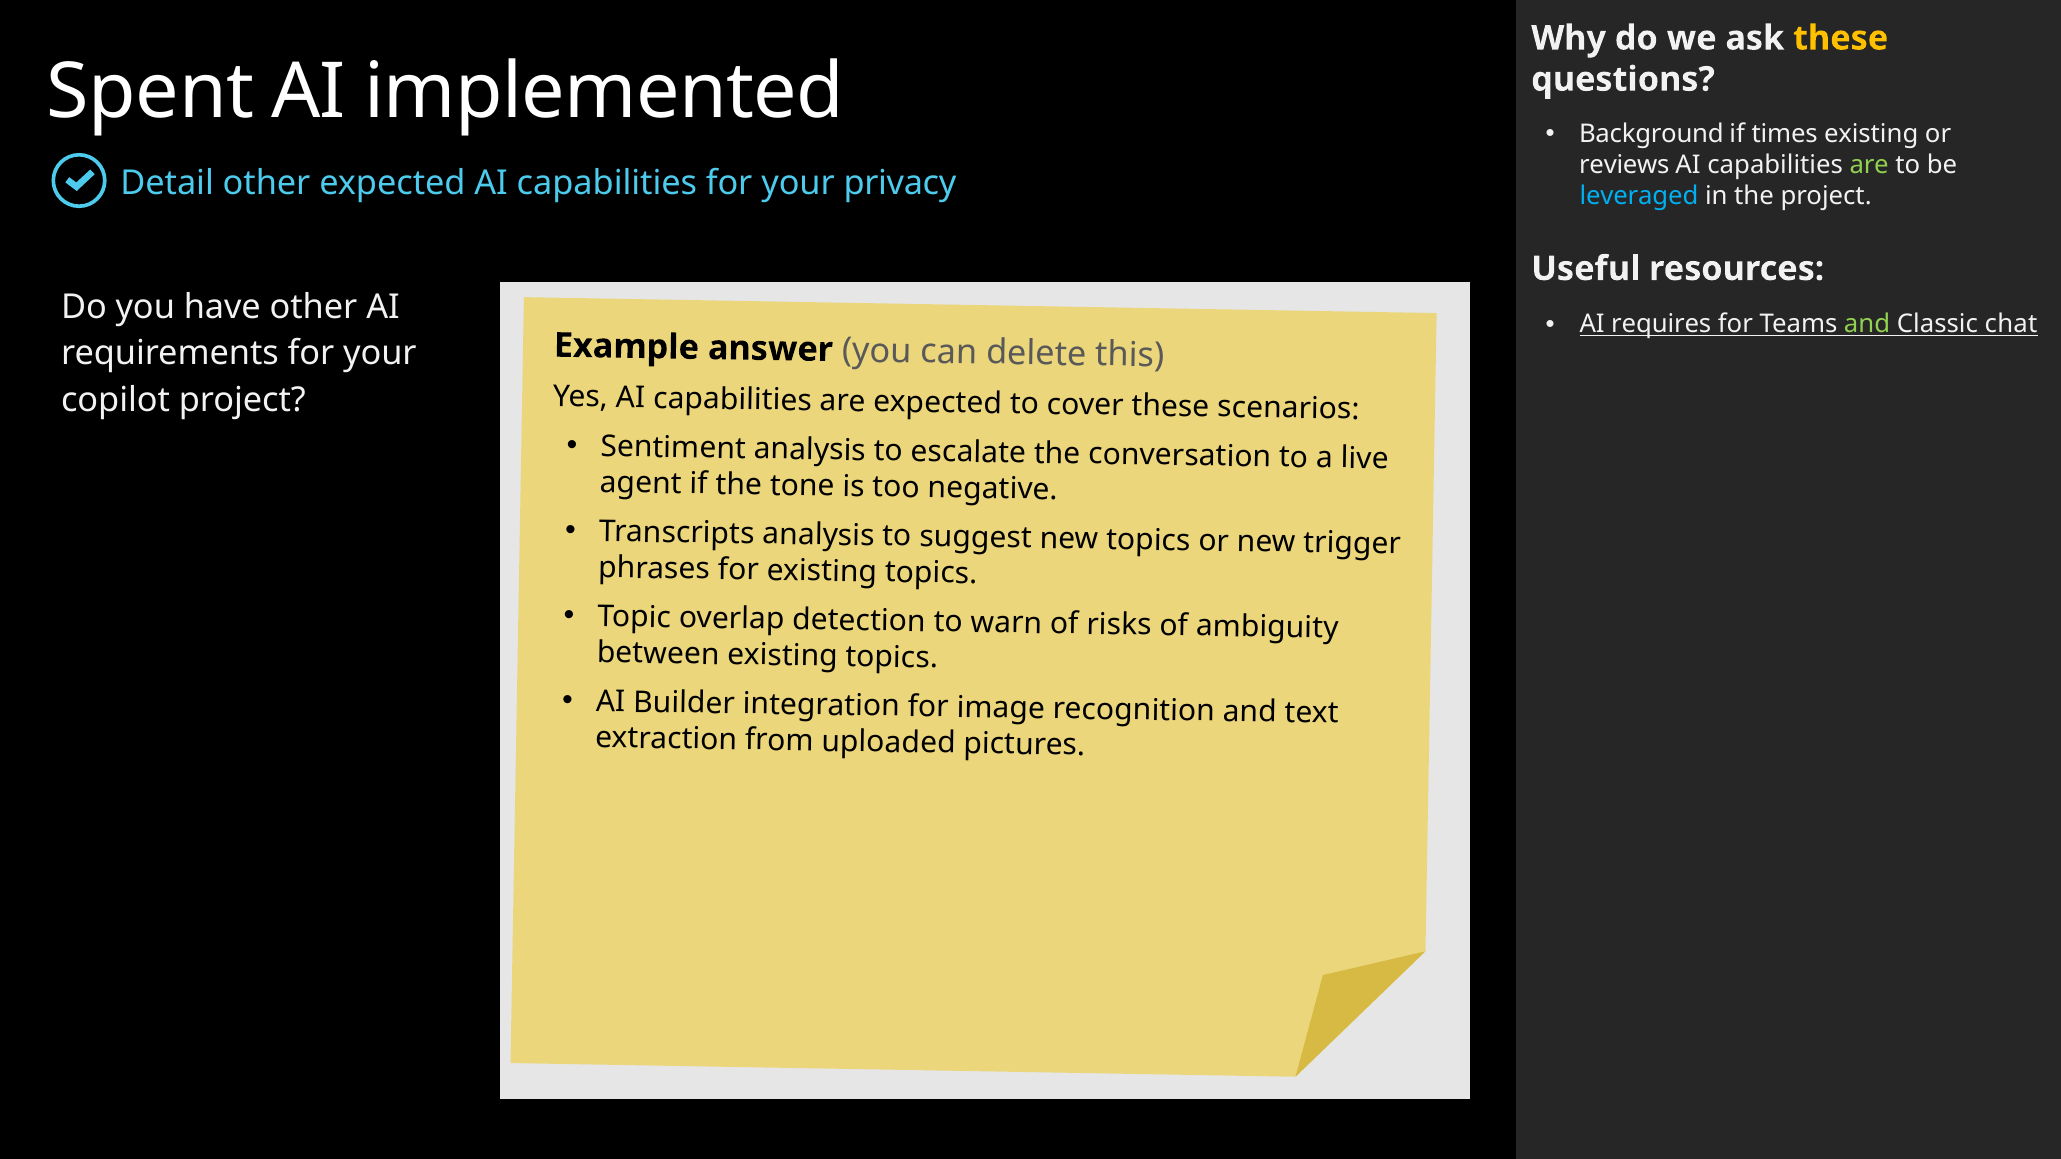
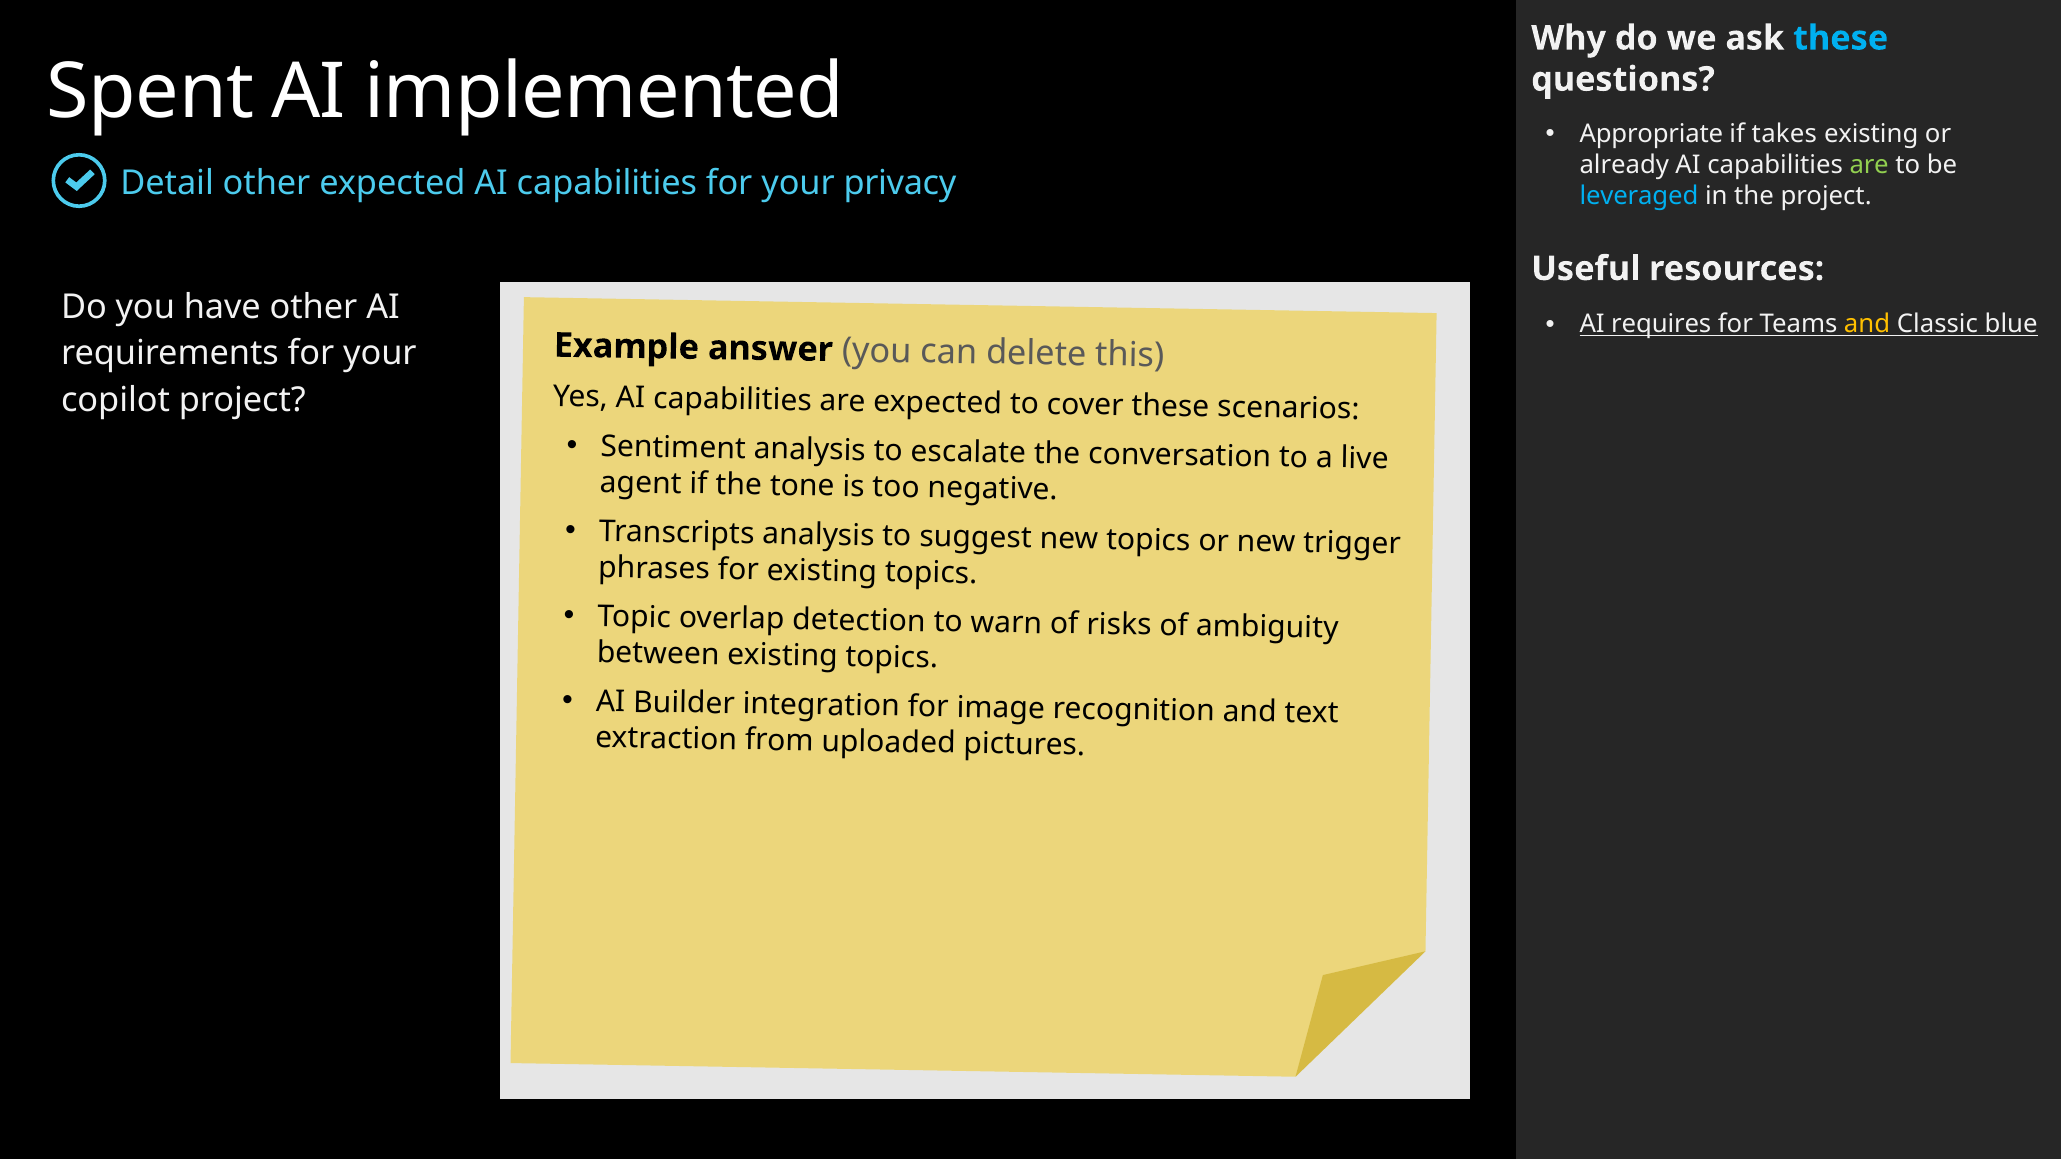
these colour: yellow -> light blue (1841, 38)
Background: Background -> Appropriate (1651, 134)
times: times -> takes (1784, 134)
reviews: reviews -> already (1624, 165)
and colour: light green -> yellow (1867, 324)
chat: chat -> blue (2011, 324)
